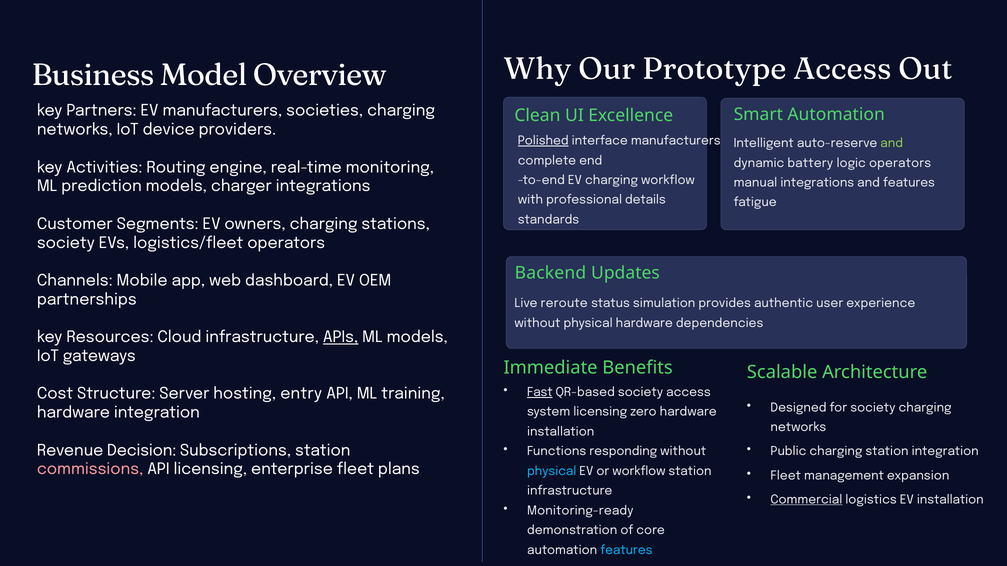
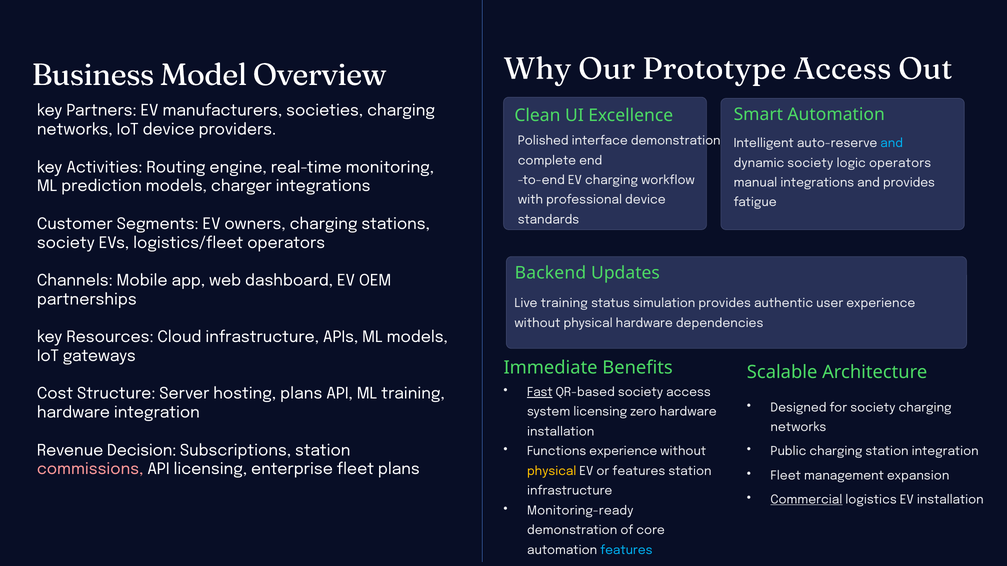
Polished underline: present -> none (543, 141)
interface manufacturers: manufacturers -> demonstration (676, 141)
and colour: light green -> light blue (892, 143)
dynamic battery: battery -> society (810, 163)
and features: features -> provides (909, 183)
professional details: details -> device (645, 200)
Live reroute: reroute -> training (564, 304)
APIs underline: present -> none (341, 337)
hosting entry: entry -> plans (301, 394)
Functions responding: responding -> experience (623, 452)
physical colour: light blue -> yellow (552, 471)
or workflow: workflow -> features (639, 471)
